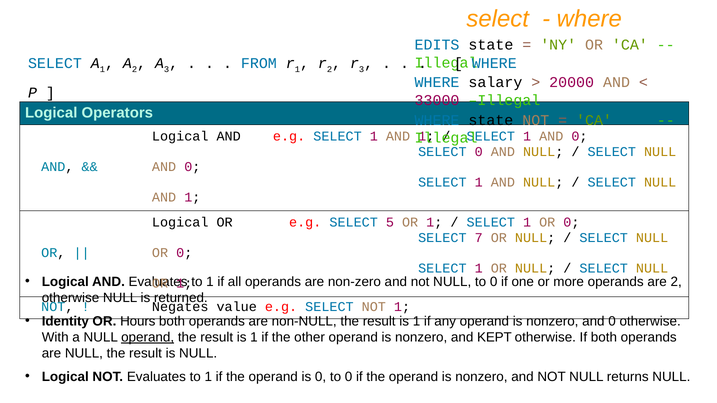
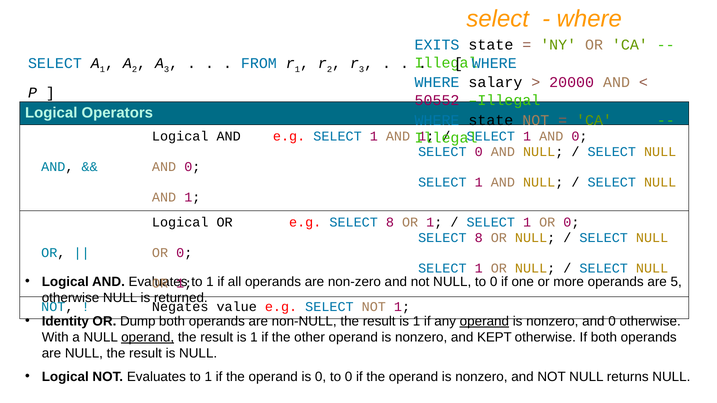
EDITS: EDITS -> EXITS (437, 45)
33000: 33000 -> 50552 (437, 100)
e.g SELECT 5: 5 -> 8 (390, 223)
7: 7 -> 8 (479, 238)
are 2: 2 -> 5 (676, 282)
Hours: Hours -> Dump (138, 321)
operand underline: none -> present (484, 321)
